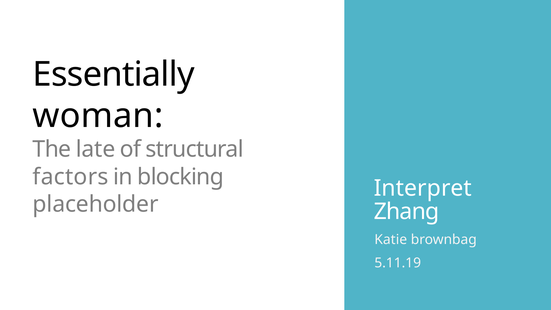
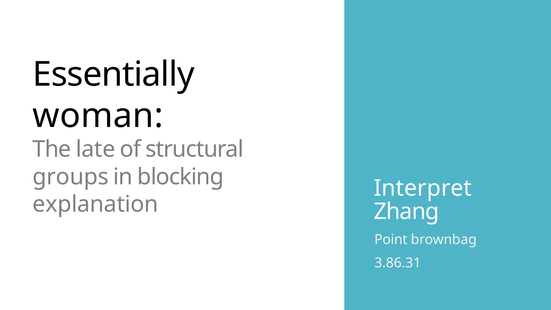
factors: factors -> groups (71, 177)
placeholder: placeholder -> explanation (96, 204)
Katie: Katie -> Point (391, 239)
5.11.19: 5.11.19 -> 3.86.31 (398, 263)
